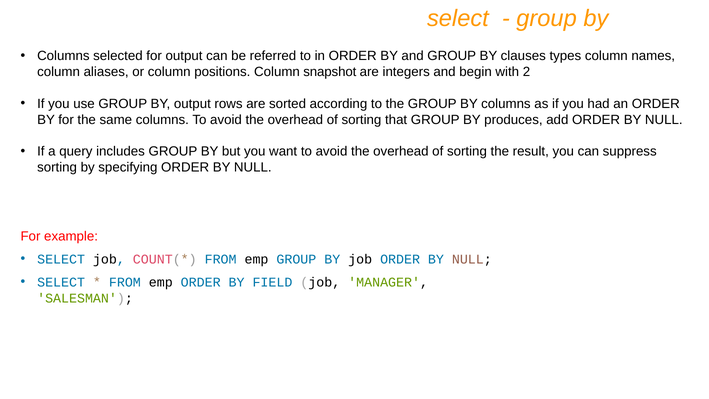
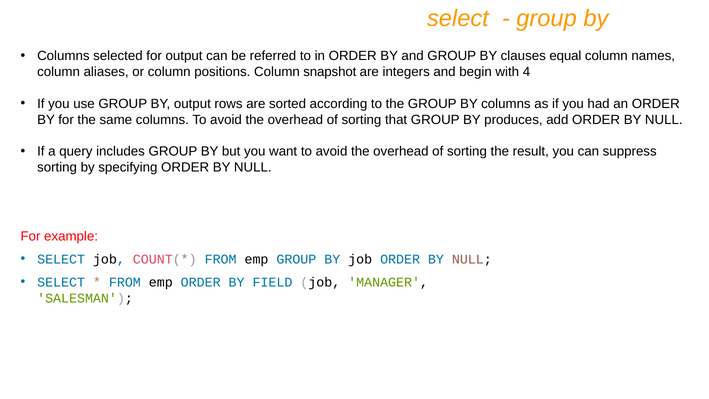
types: types -> equal (565, 56)
2: 2 -> 4 (526, 72)
